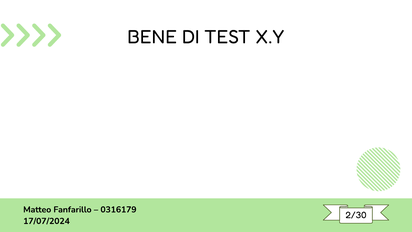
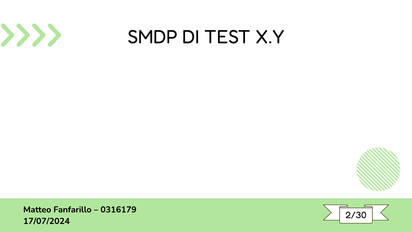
BENE: BENE -> SMDP (153, 37)
